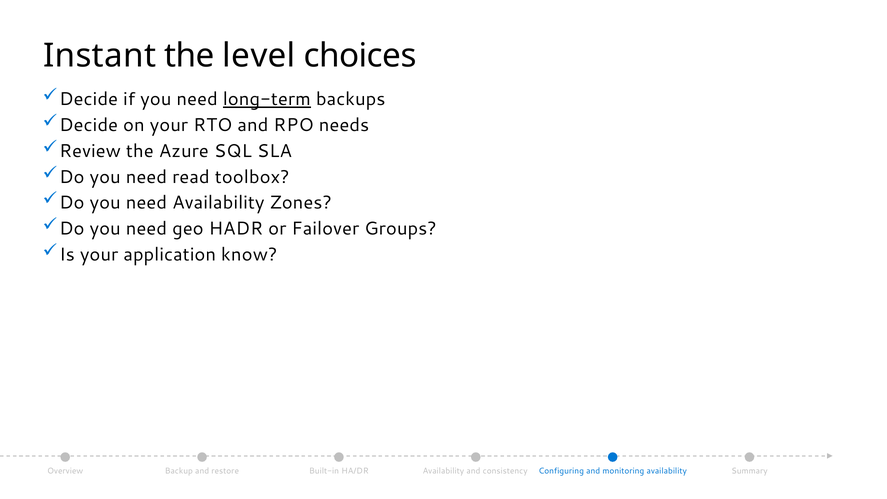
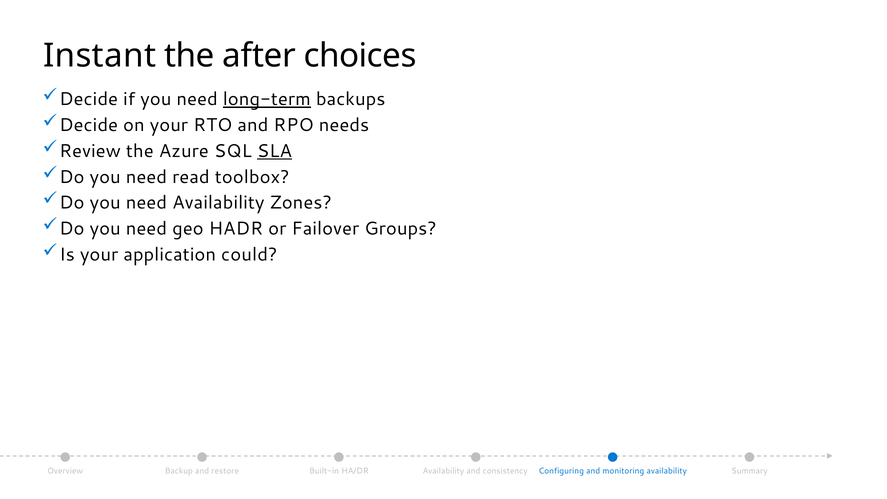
level: level -> after (259, 56)
SLA underline: none -> present (274, 151)
know: know -> could (249, 255)
